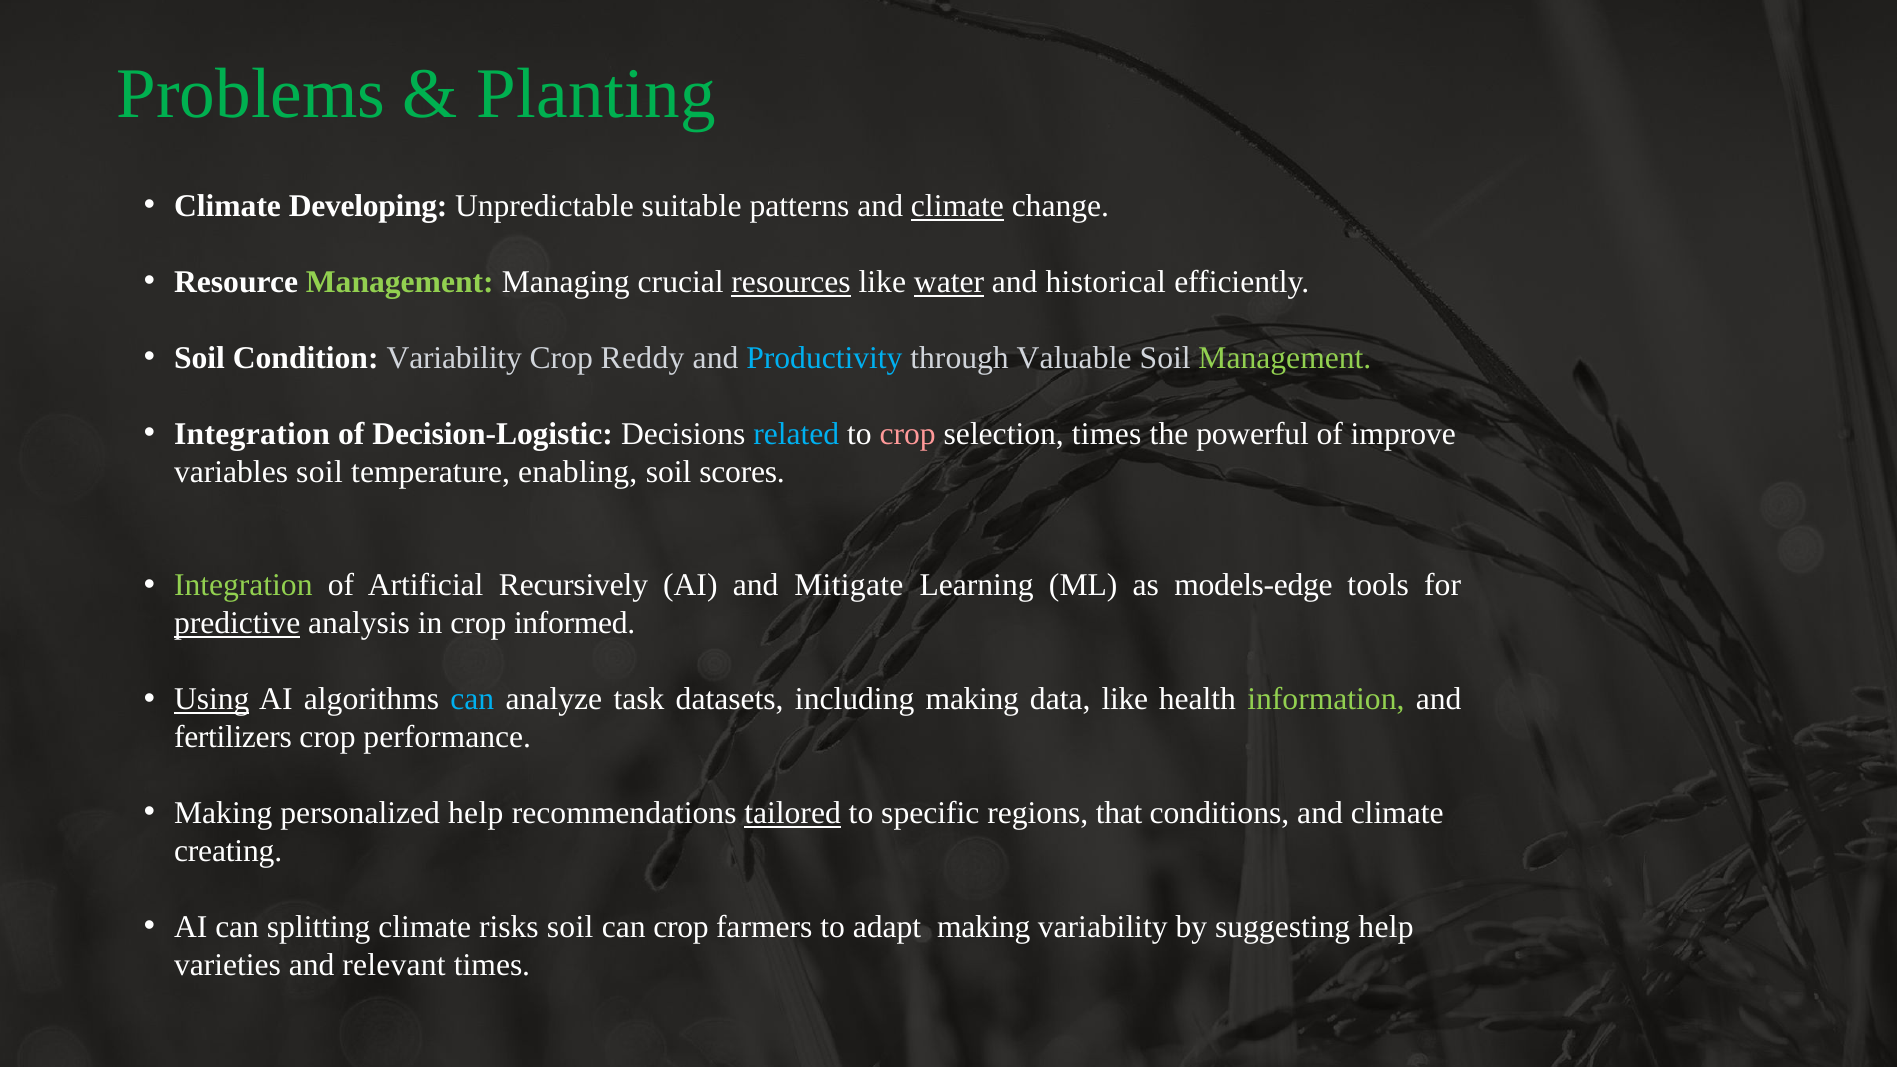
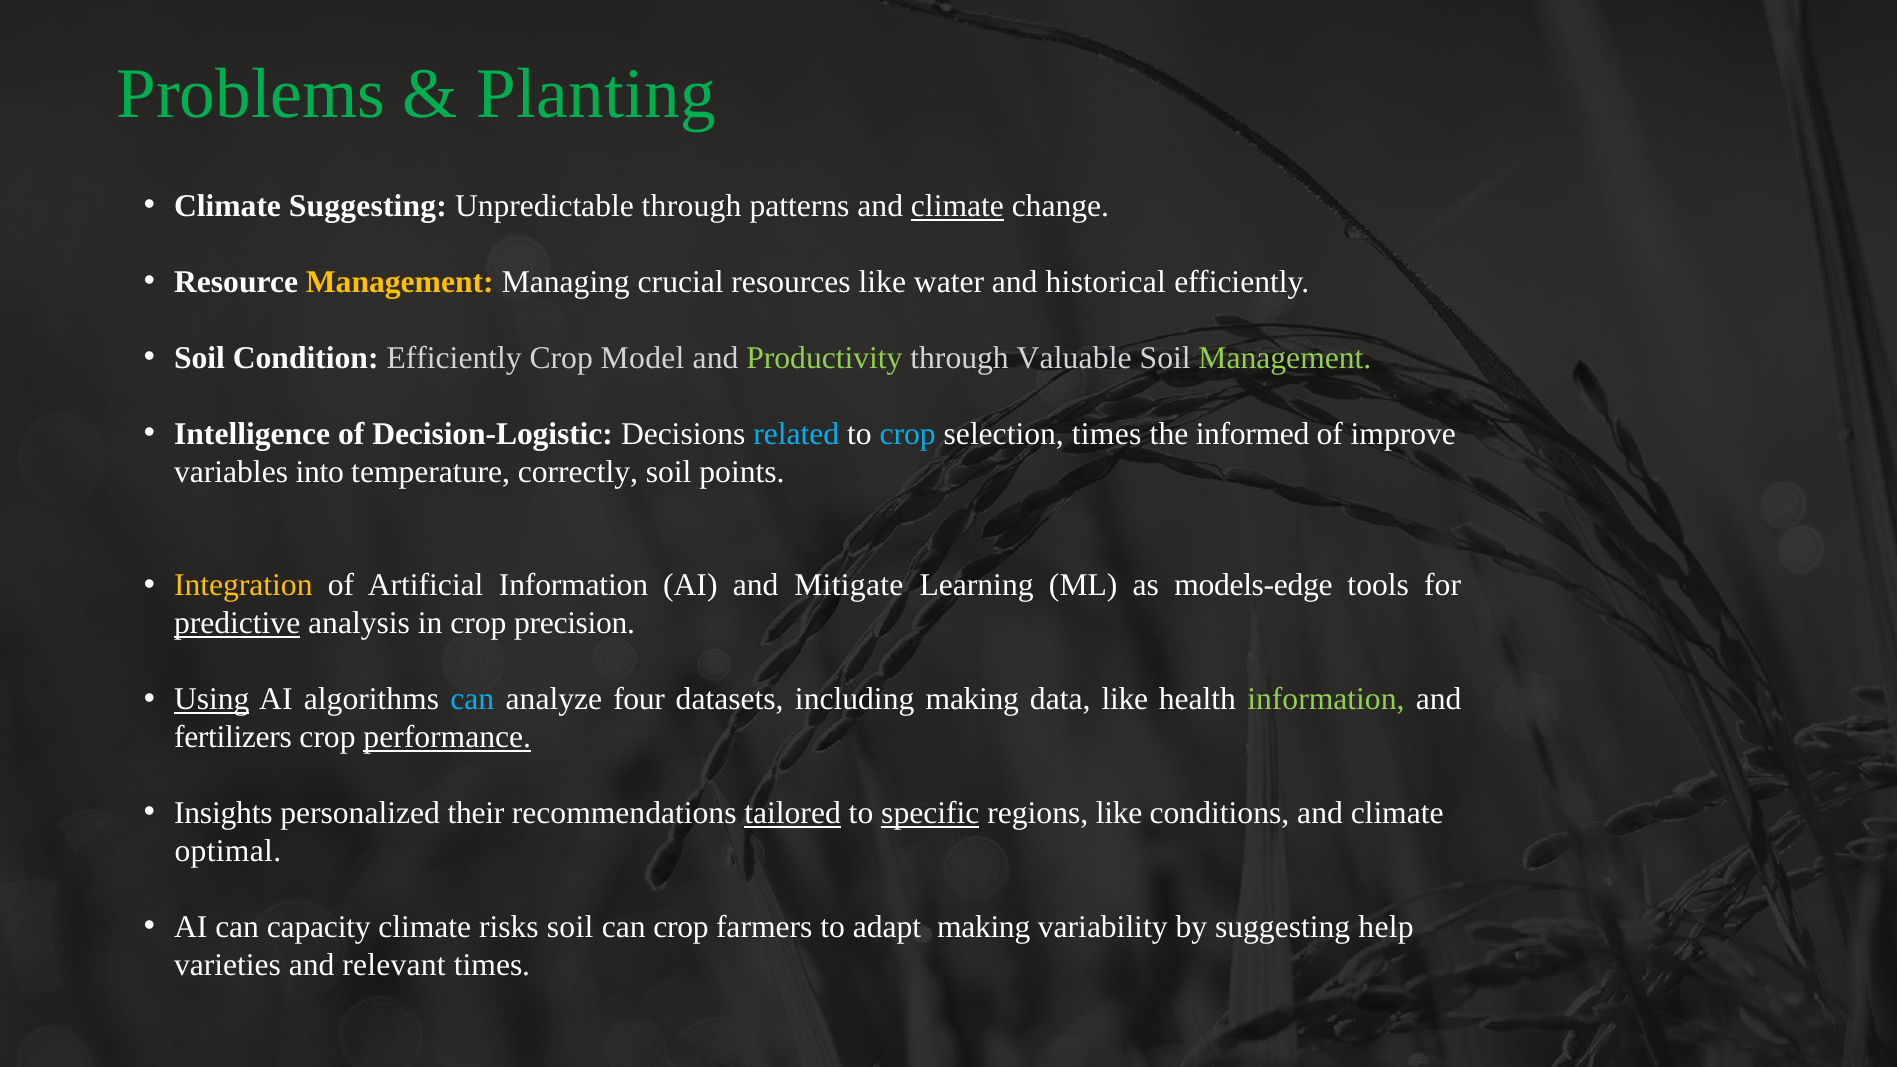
Climate Developing: Developing -> Suggesting (368, 206)
Unpredictable suitable: suitable -> through (692, 206)
Management colour: light green -> yellow (400, 282)
resources underline: present -> none (791, 282)
water underline: present -> none (949, 282)
Condition Variability: Variability -> Efficiently (454, 358)
Reddy: Reddy -> Model (643, 358)
Productivity colour: light blue -> light green (824, 358)
Integration: Integration -> Intelligence (252, 434)
crop colour: pink -> light blue (908, 434)
powerful: powerful -> informed (1253, 434)
variables soil: soil -> into (320, 472)
enabling: enabling -> correctly (578, 472)
scores: scores -> points (742, 472)
Integration colour: light green -> yellow (243, 586)
Artificial Recursively: Recursively -> Information (574, 586)
informed: informed -> precision (575, 624)
task: task -> four (639, 699)
performance underline: none -> present (447, 737)
Making: Making -> Insights (223, 813)
personalized help: help -> their (476, 813)
specific underline: none -> present (930, 813)
regions that: that -> like (1119, 813)
creating: creating -> optimal (228, 851)
splitting: splitting -> capacity (319, 927)
